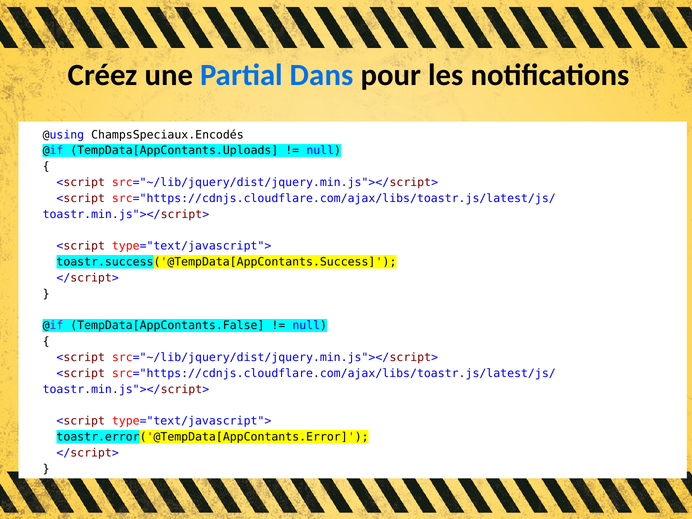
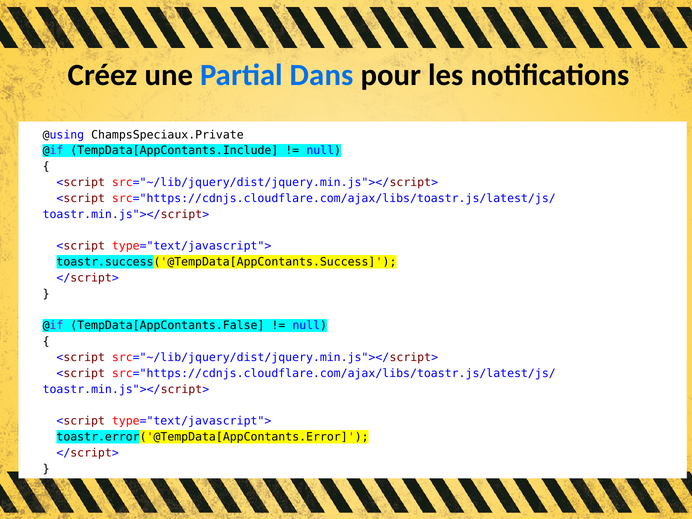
ChampsSpeciaux.Encodés: ChampsSpeciaux.Encodés -> ChampsSpeciaux.Private (167, 135)
TempData[AppContants.Uploads: TempData[AppContants.Uploads -> TempData[AppContants.Include (174, 151)
